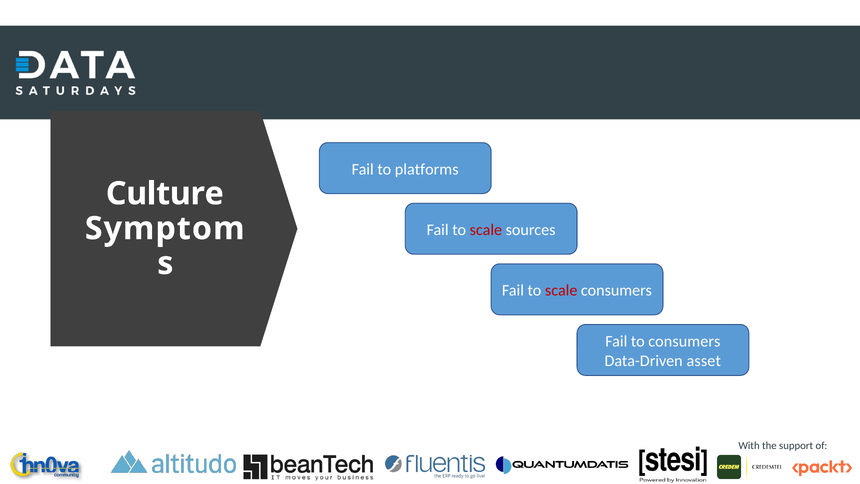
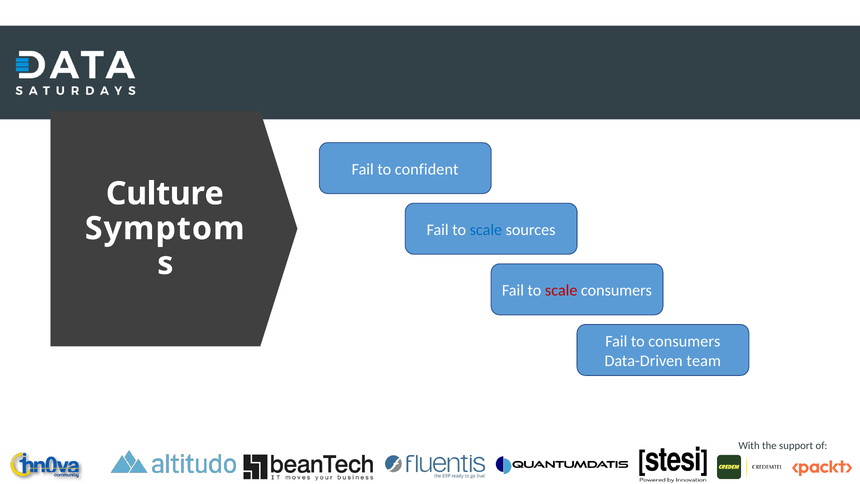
platforms: platforms -> confident (427, 169)
scale colour: red -> blue (486, 230)
asset: asset -> team (704, 361)
